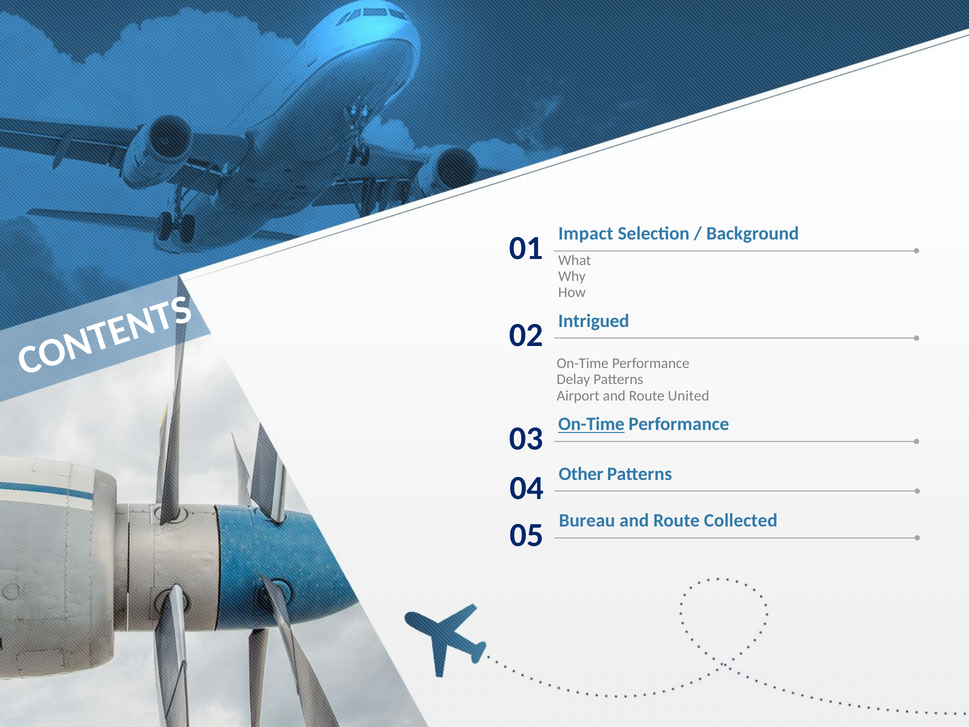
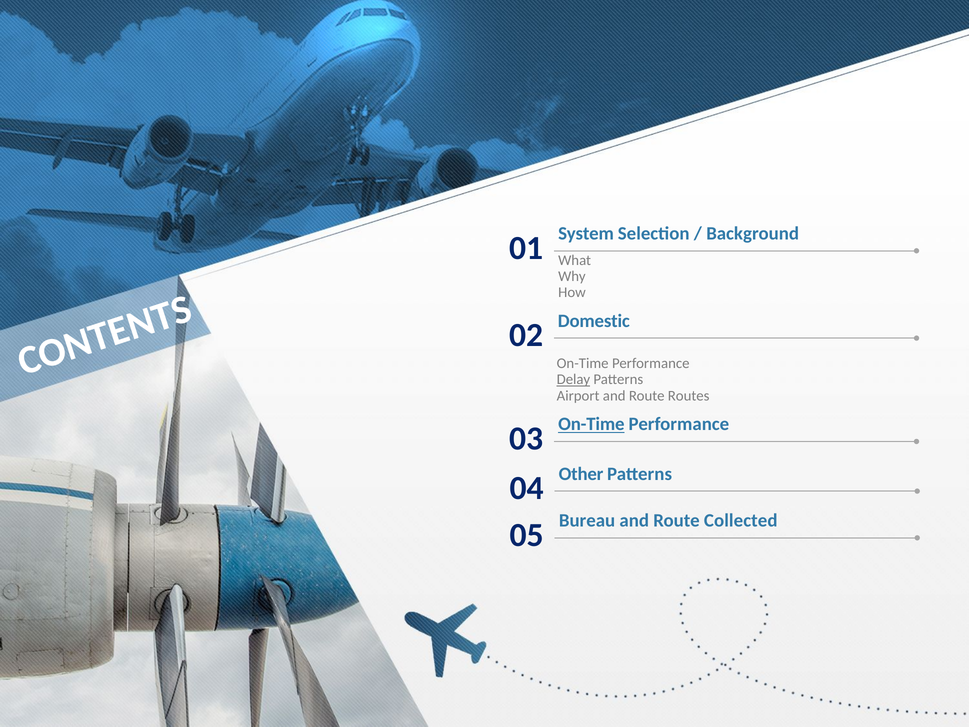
Impact: Impact -> System (586, 233)
Intrigued: Intrigued -> Domestic (594, 321)
Delay underline: none -> present (573, 379)
United: United -> Routes (689, 396)
